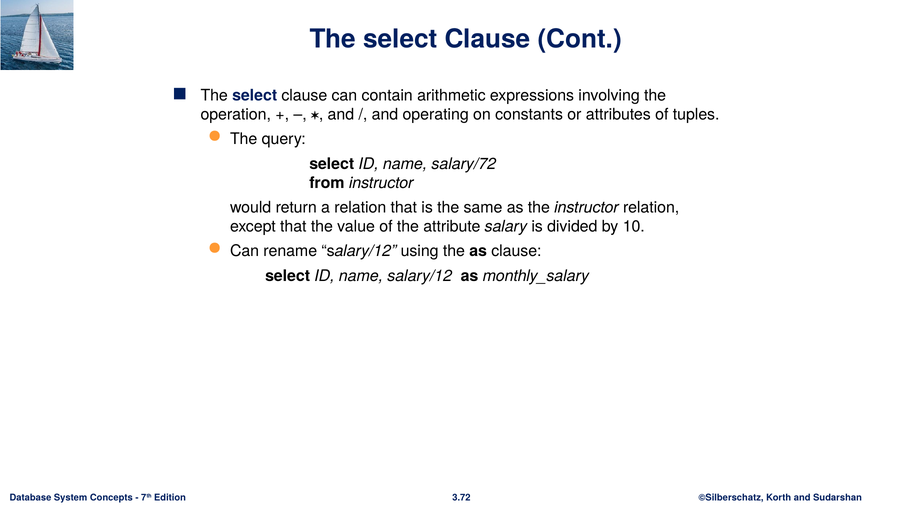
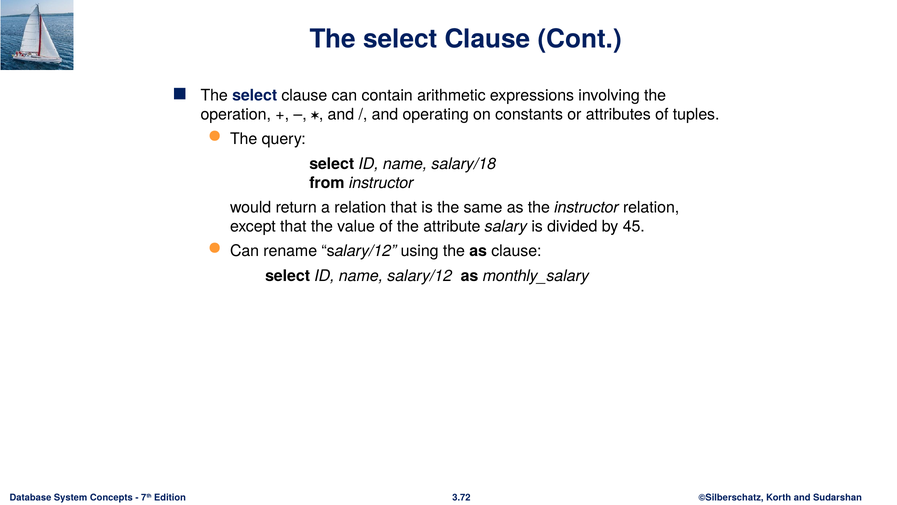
salary/72: salary/72 -> salary/18 (464, 164)
10: 10 -> 45 (634, 226)
